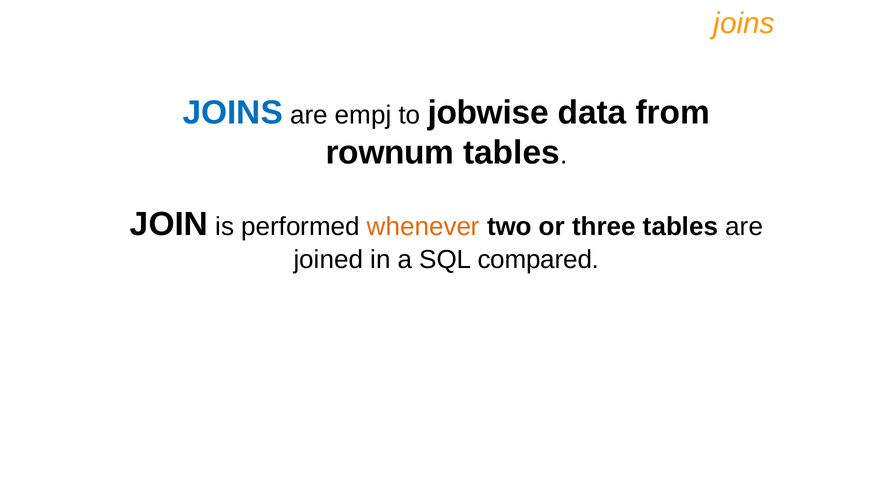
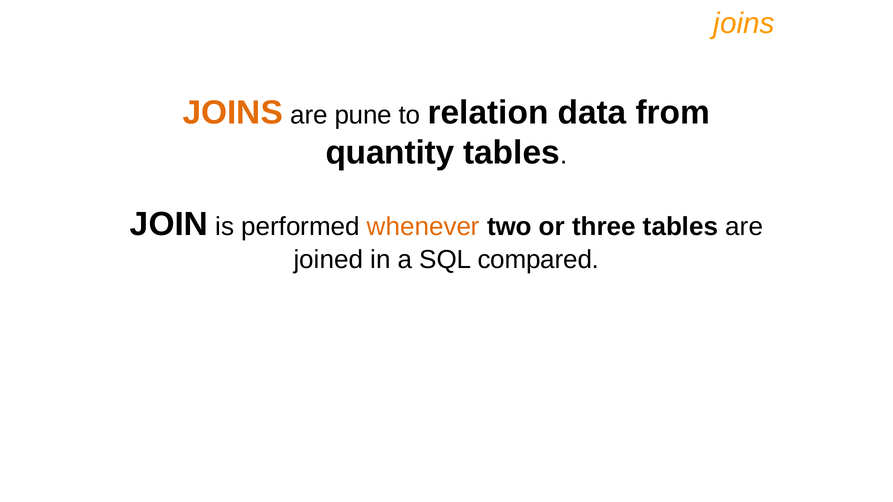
JOINS colour: blue -> orange (233, 113)
empj: empj -> pune (363, 115)
jobwise: jobwise -> relation (488, 113)
rownum: rownum -> quantity (390, 153)
